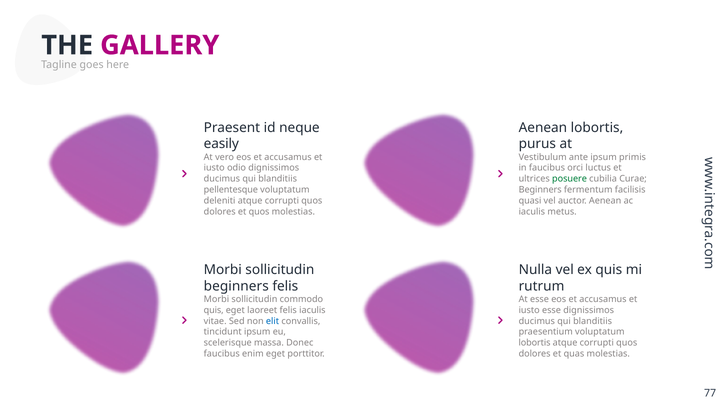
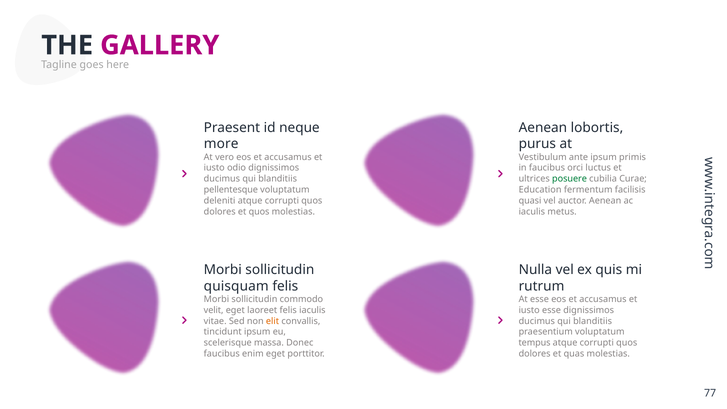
easily: easily -> more (221, 144)
Beginners: Beginners -> Education (540, 190)
beginners: beginners -> quisquam (236, 286)
quis: quis -> velit (214, 310)
elit colour: blue -> orange (273, 321)
lobortis: lobortis -> tempus (535, 343)
